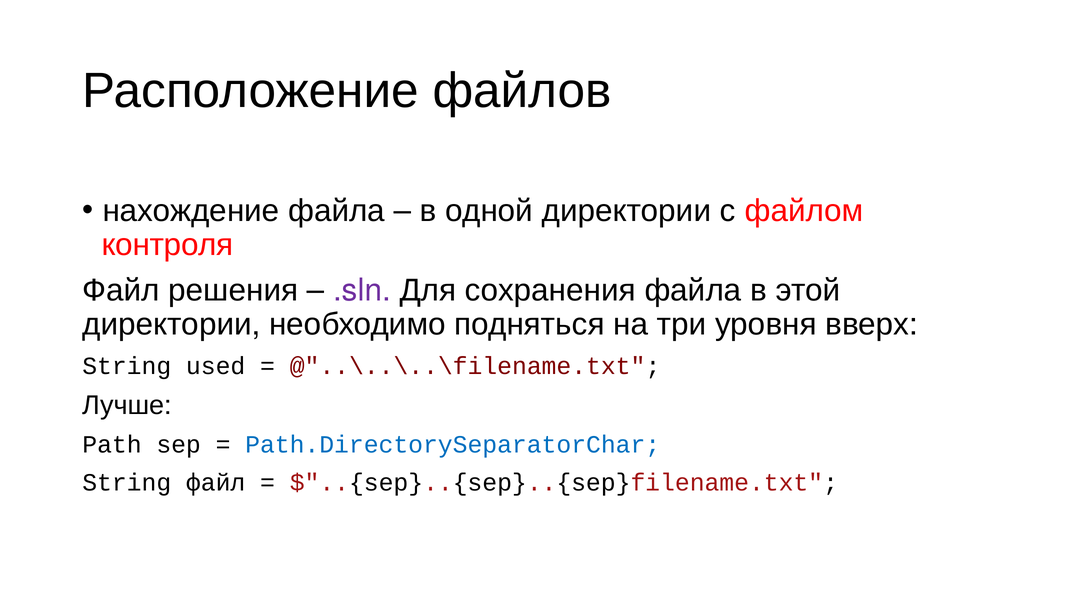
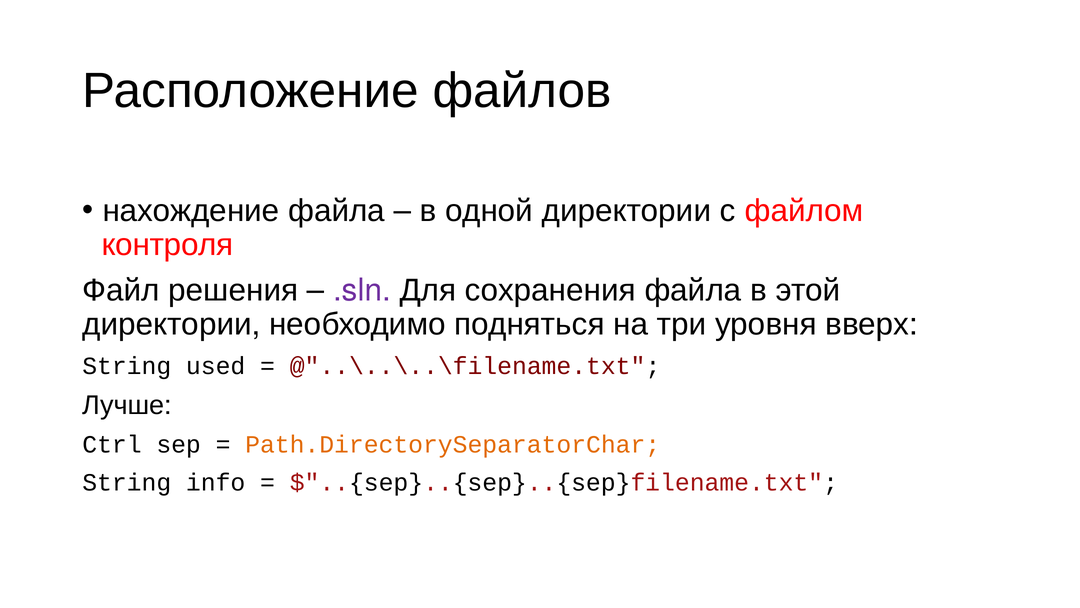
Path: Path -> Ctrl (112, 444)
Path.DirectorySeparatorChar colour: blue -> orange (453, 444)
String файл: файл -> info (216, 482)
